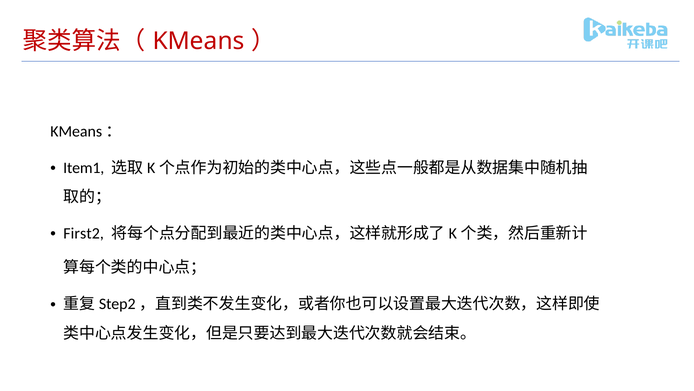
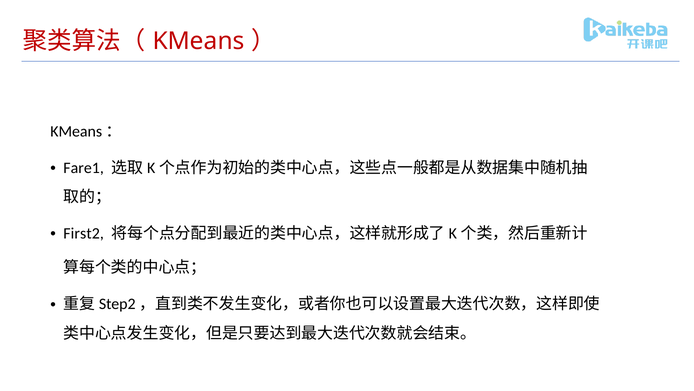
Item1: Item1 -> Fare1 (84, 168)
